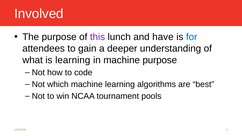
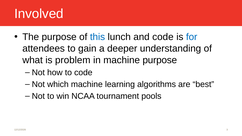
this colour: purple -> blue (97, 37)
and have: have -> code (163, 37)
is learning: learning -> problem (73, 60)
